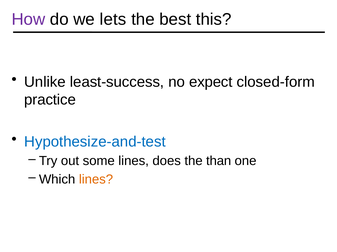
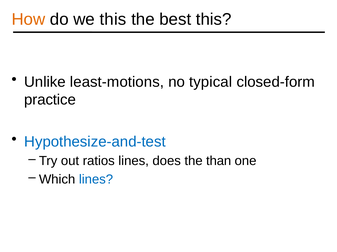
How colour: purple -> orange (28, 19)
we lets: lets -> this (113, 19)
least-success: least-success -> least-motions (117, 82)
expect: expect -> typical (211, 82)
some: some -> ratios (99, 161)
lines colour: orange -> blue (96, 180)
